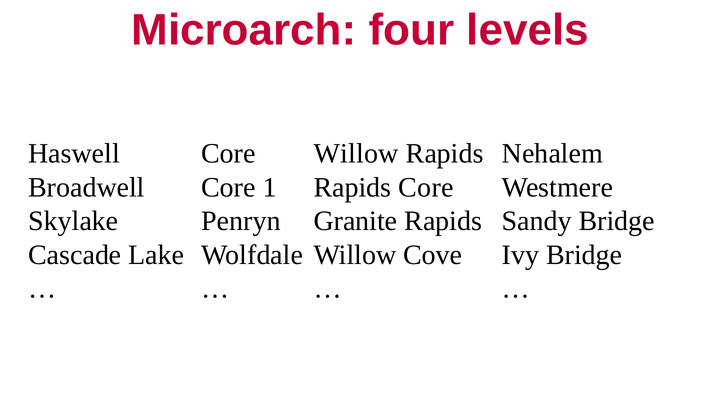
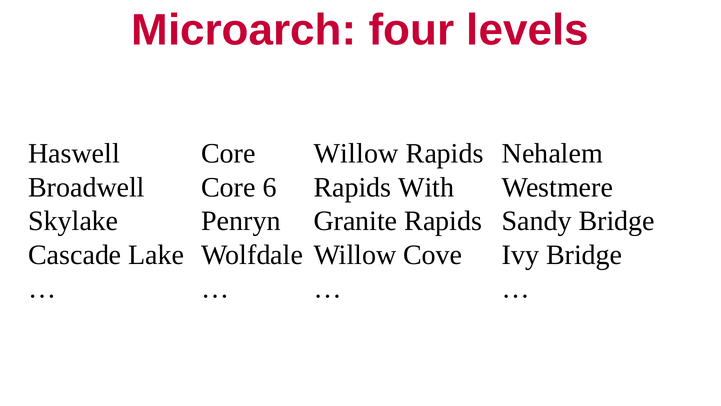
1: 1 -> 6 (270, 187)
Rapids Core: Core -> With (426, 187)
